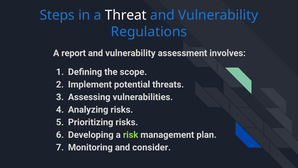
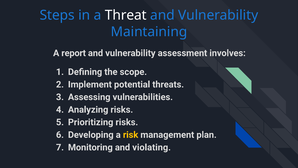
Regulations: Regulations -> Maintaining (149, 32)
risk colour: light green -> yellow (131, 135)
consider: consider -> violating (152, 147)
